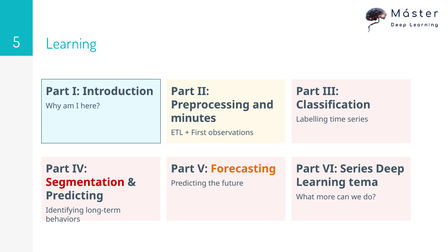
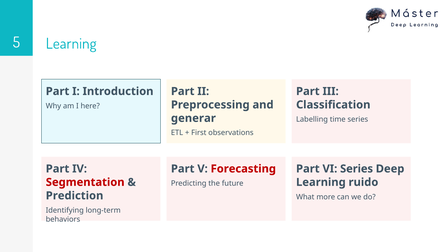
minutes: minutes -> generar (193, 118)
Forecasting colour: orange -> red (243, 169)
tema: tema -> ruido (363, 182)
Predicting: Predicting -> Prediction (75, 196)
